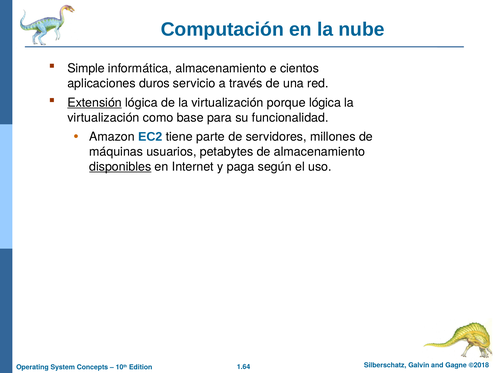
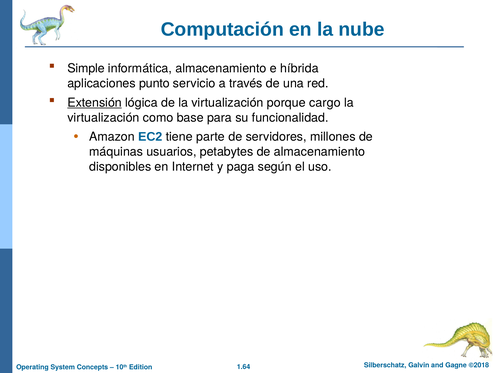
cientos: cientos -> híbrida (299, 68)
duros: duros -> punto (154, 83)
porque lógica: lógica -> cargo (325, 103)
disponibles underline: present -> none (120, 167)
